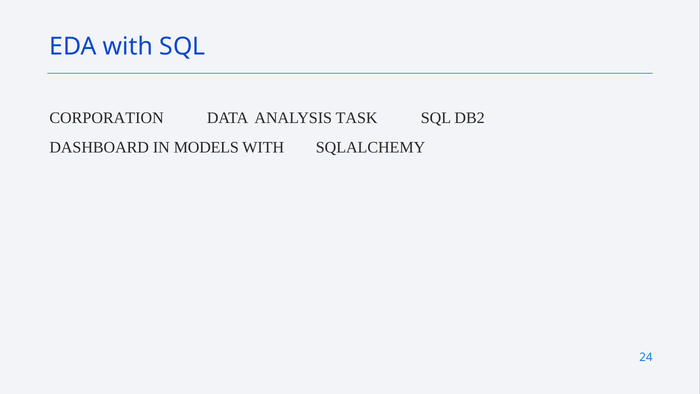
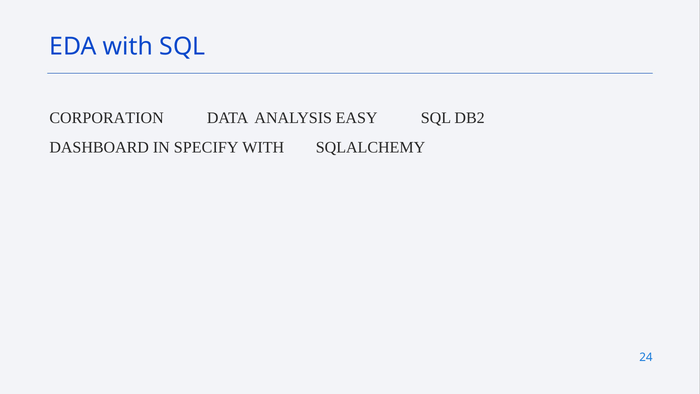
TASK: TASK -> EASY (357, 118)
MODELS: MODELS -> SPECIFY (206, 148)
